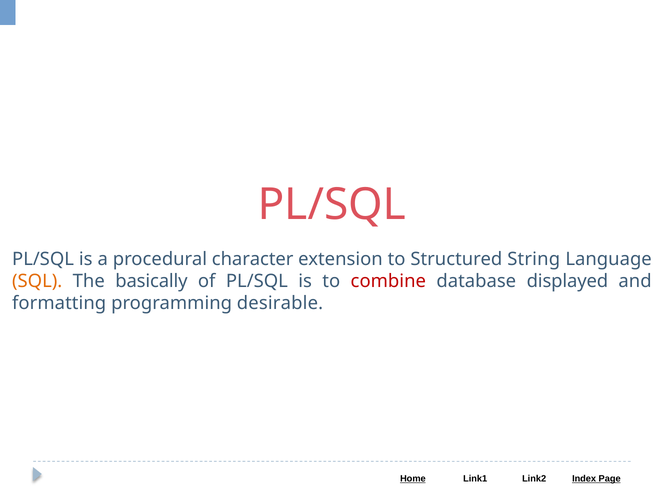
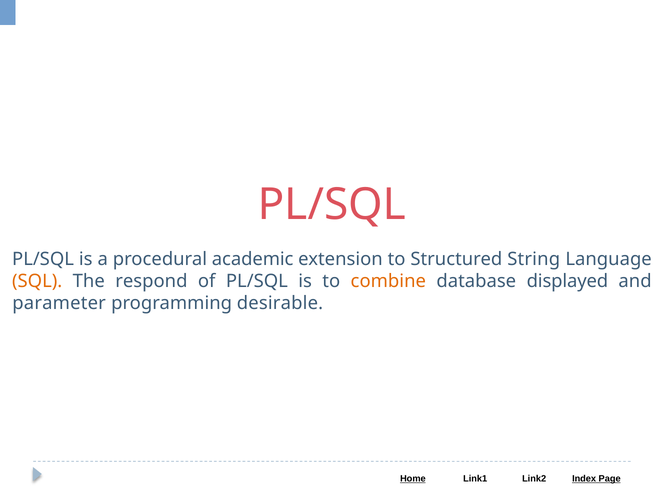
character: character -> academic (253, 259)
basically: basically -> respond (151, 281)
combine colour: red -> orange (388, 281)
formatting: formatting -> parameter (59, 303)
